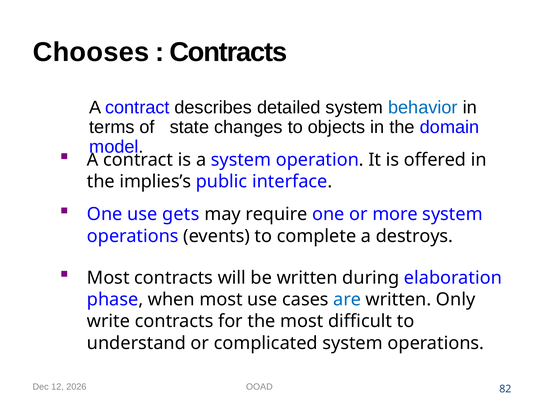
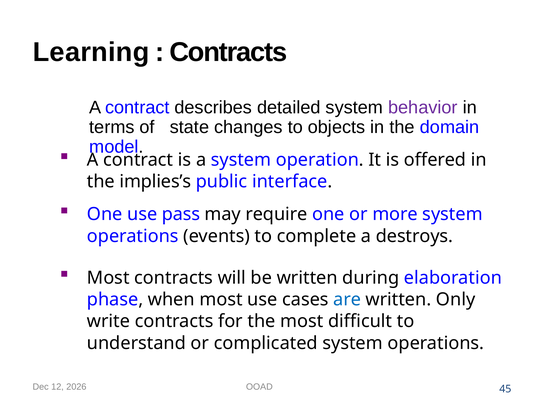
Chooses: Chooses -> Learning (91, 52)
behavior colour: blue -> purple (423, 108)
gets: gets -> pass (181, 214)
82: 82 -> 45 (505, 389)
